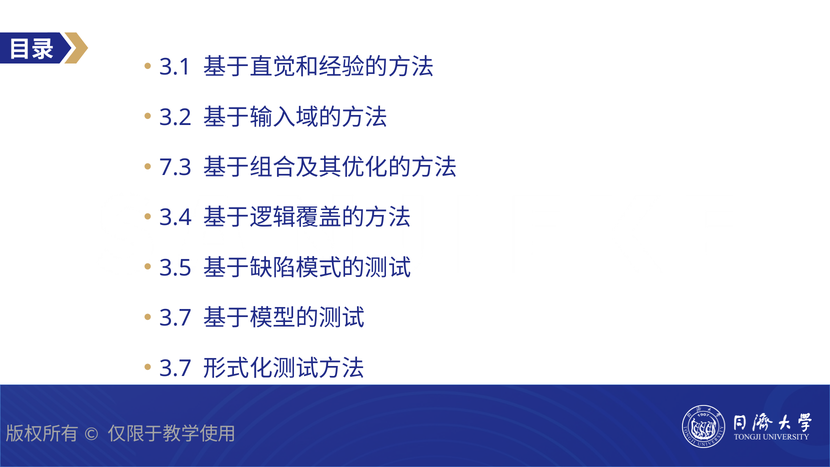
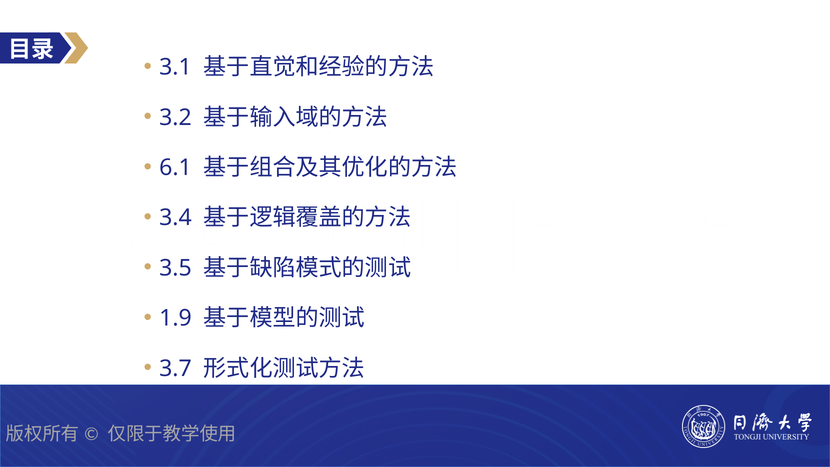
7.3: 7.3 -> 6.1 (175, 168)
3.7: 3.7 -> 1.9 (175, 318)
